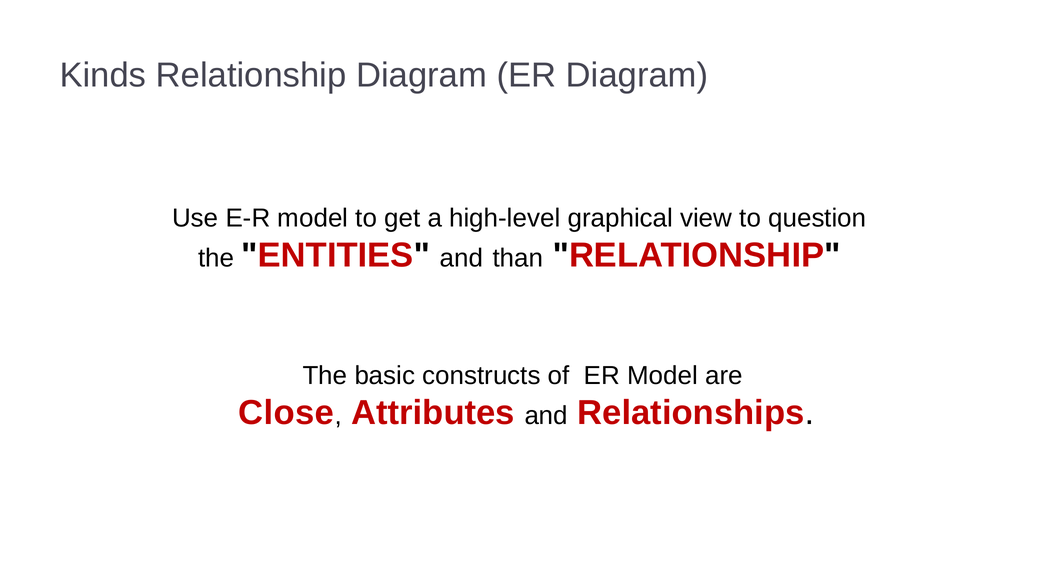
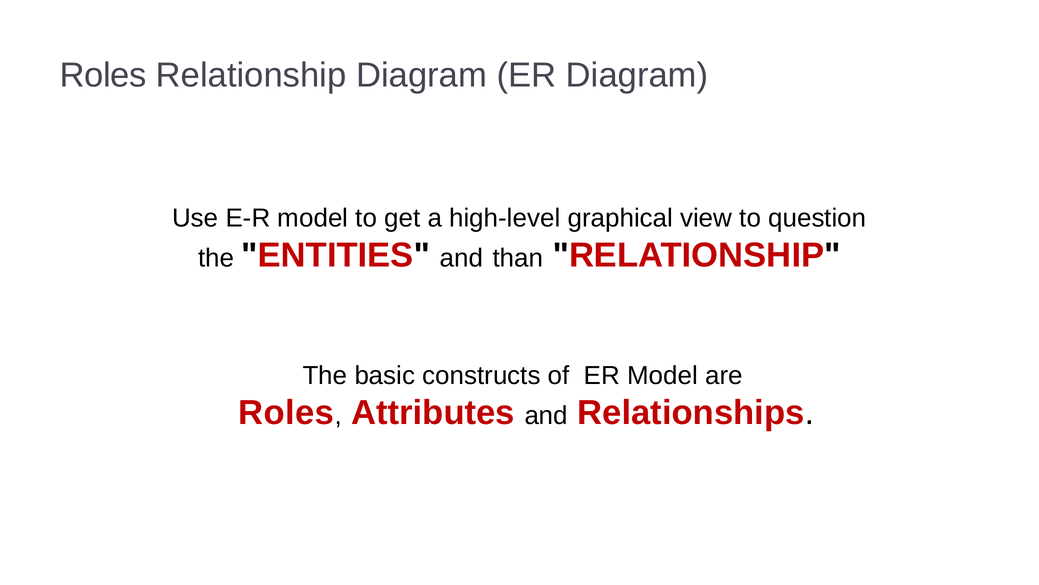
Kinds: Kinds -> Roles (103, 75)
Close: Close -> Roles (286, 412)
